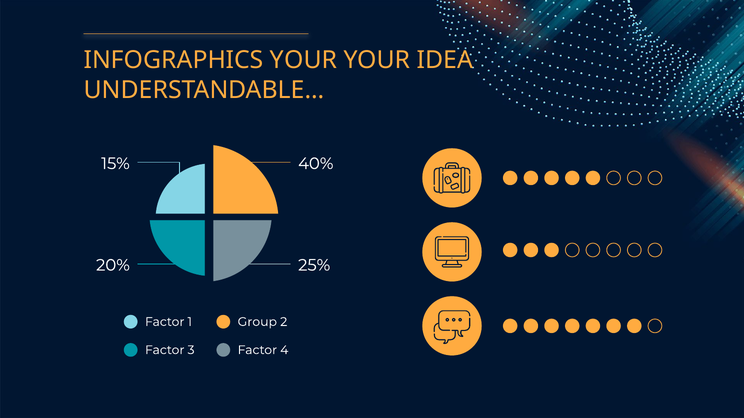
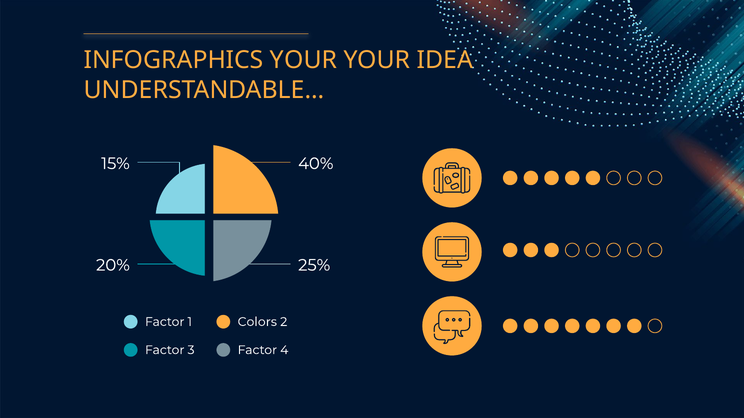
Group: Group -> Colors (257, 322)
